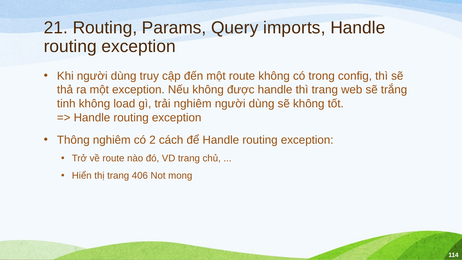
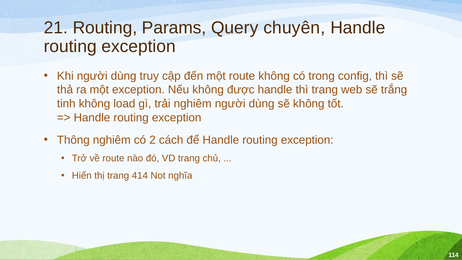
imports: imports -> chuyên (294, 28)
406: 406 -> 414 (140, 176)
mong: mong -> nghĩa (180, 176)
